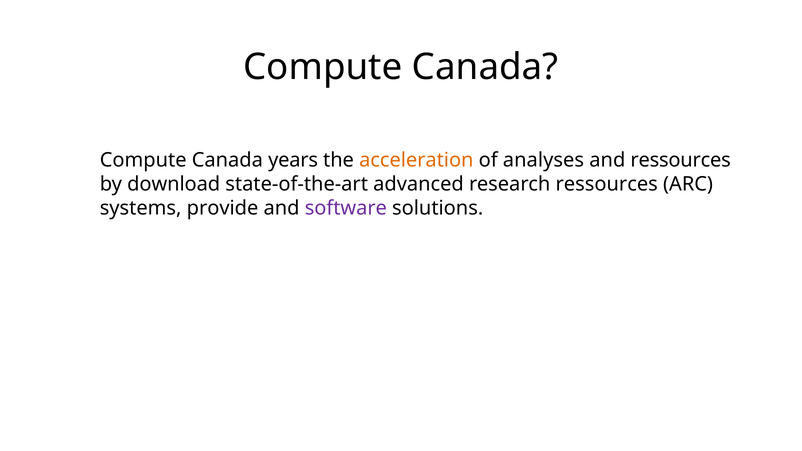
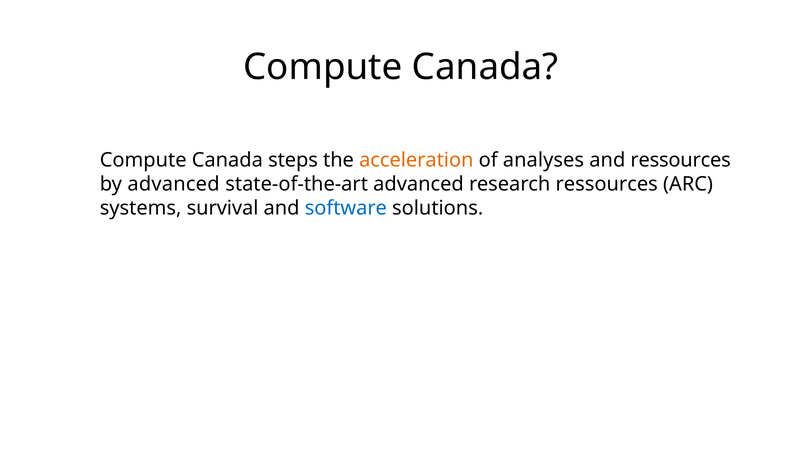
years: years -> steps (293, 160)
by download: download -> advanced (174, 184)
provide: provide -> survival (223, 208)
software colour: purple -> blue (346, 208)
